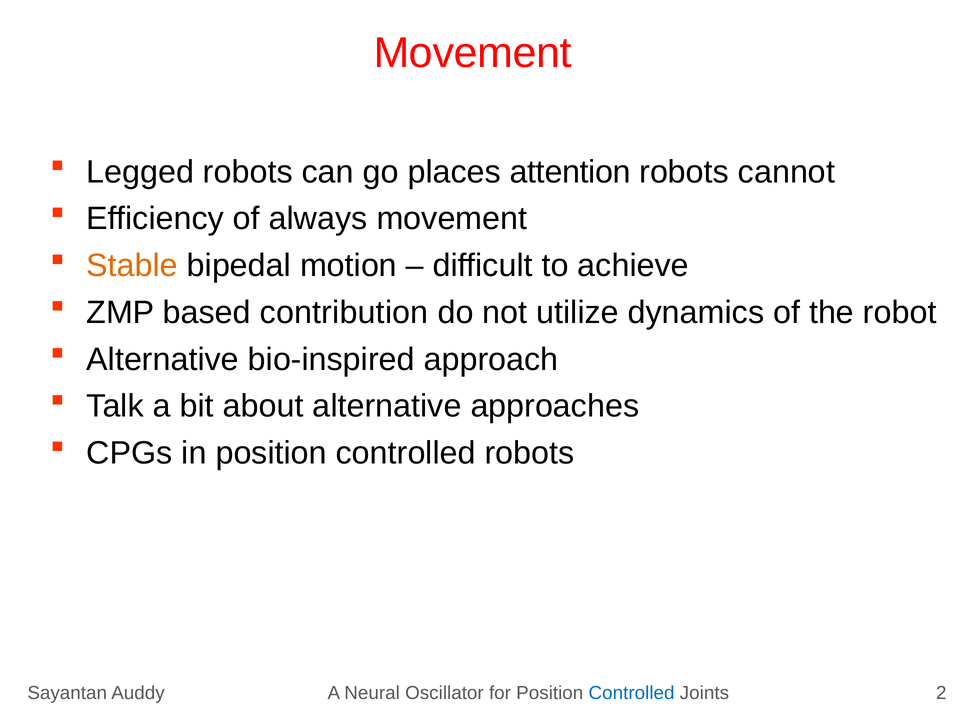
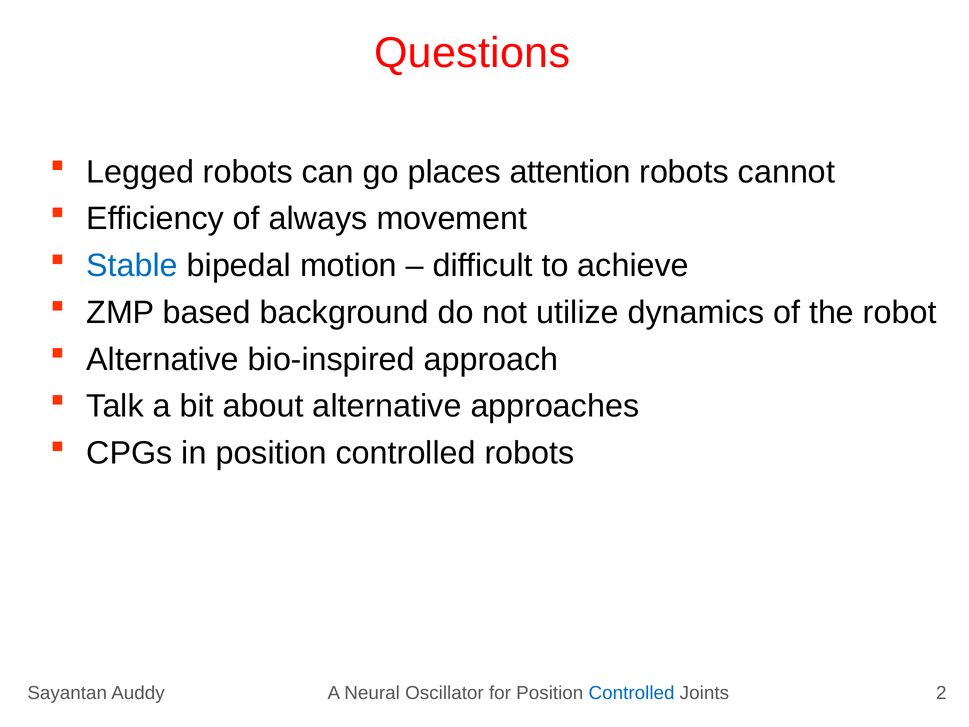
Movement: Movement -> Questions (472, 53)
Stable colour: orange -> blue (132, 266)
contribution: contribution -> background (344, 312)
